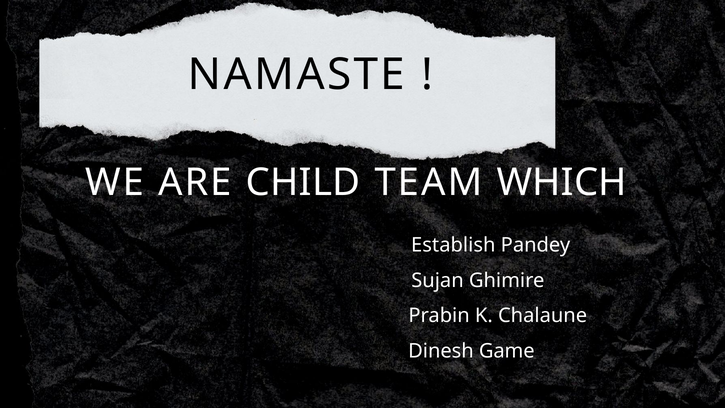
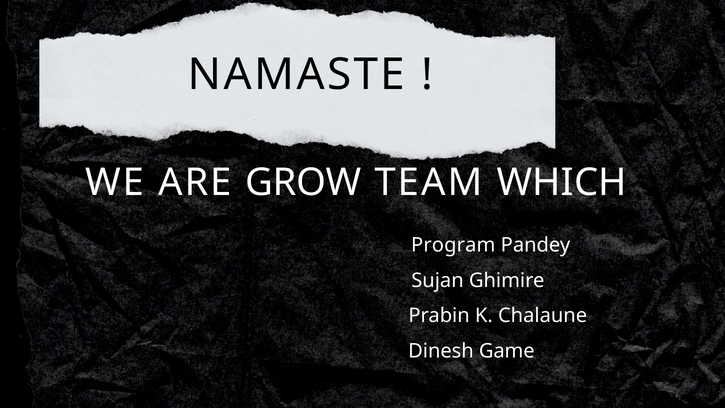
CHILD: CHILD -> GROW (303, 182)
Establish: Establish -> Program (453, 245)
